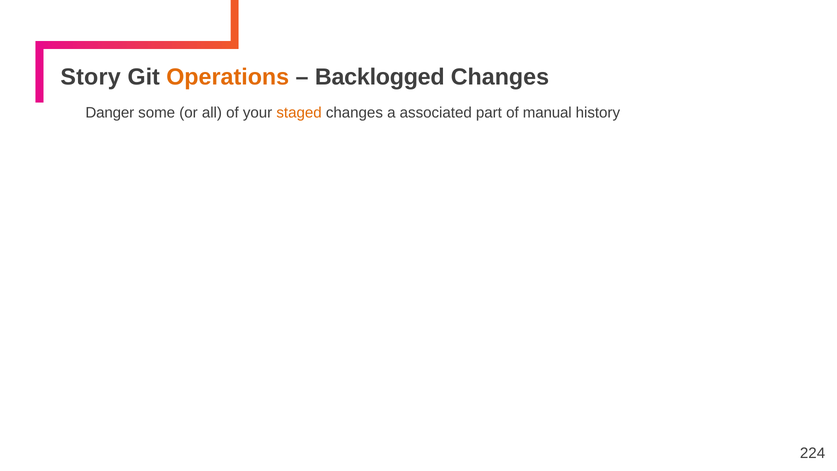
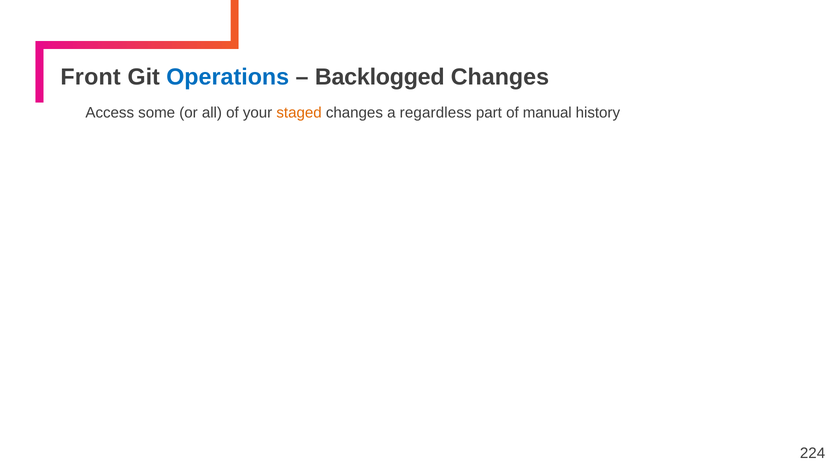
Story: Story -> Front (91, 77)
Operations colour: orange -> blue (228, 77)
Danger: Danger -> Access (110, 113)
associated: associated -> regardless (436, 113)
